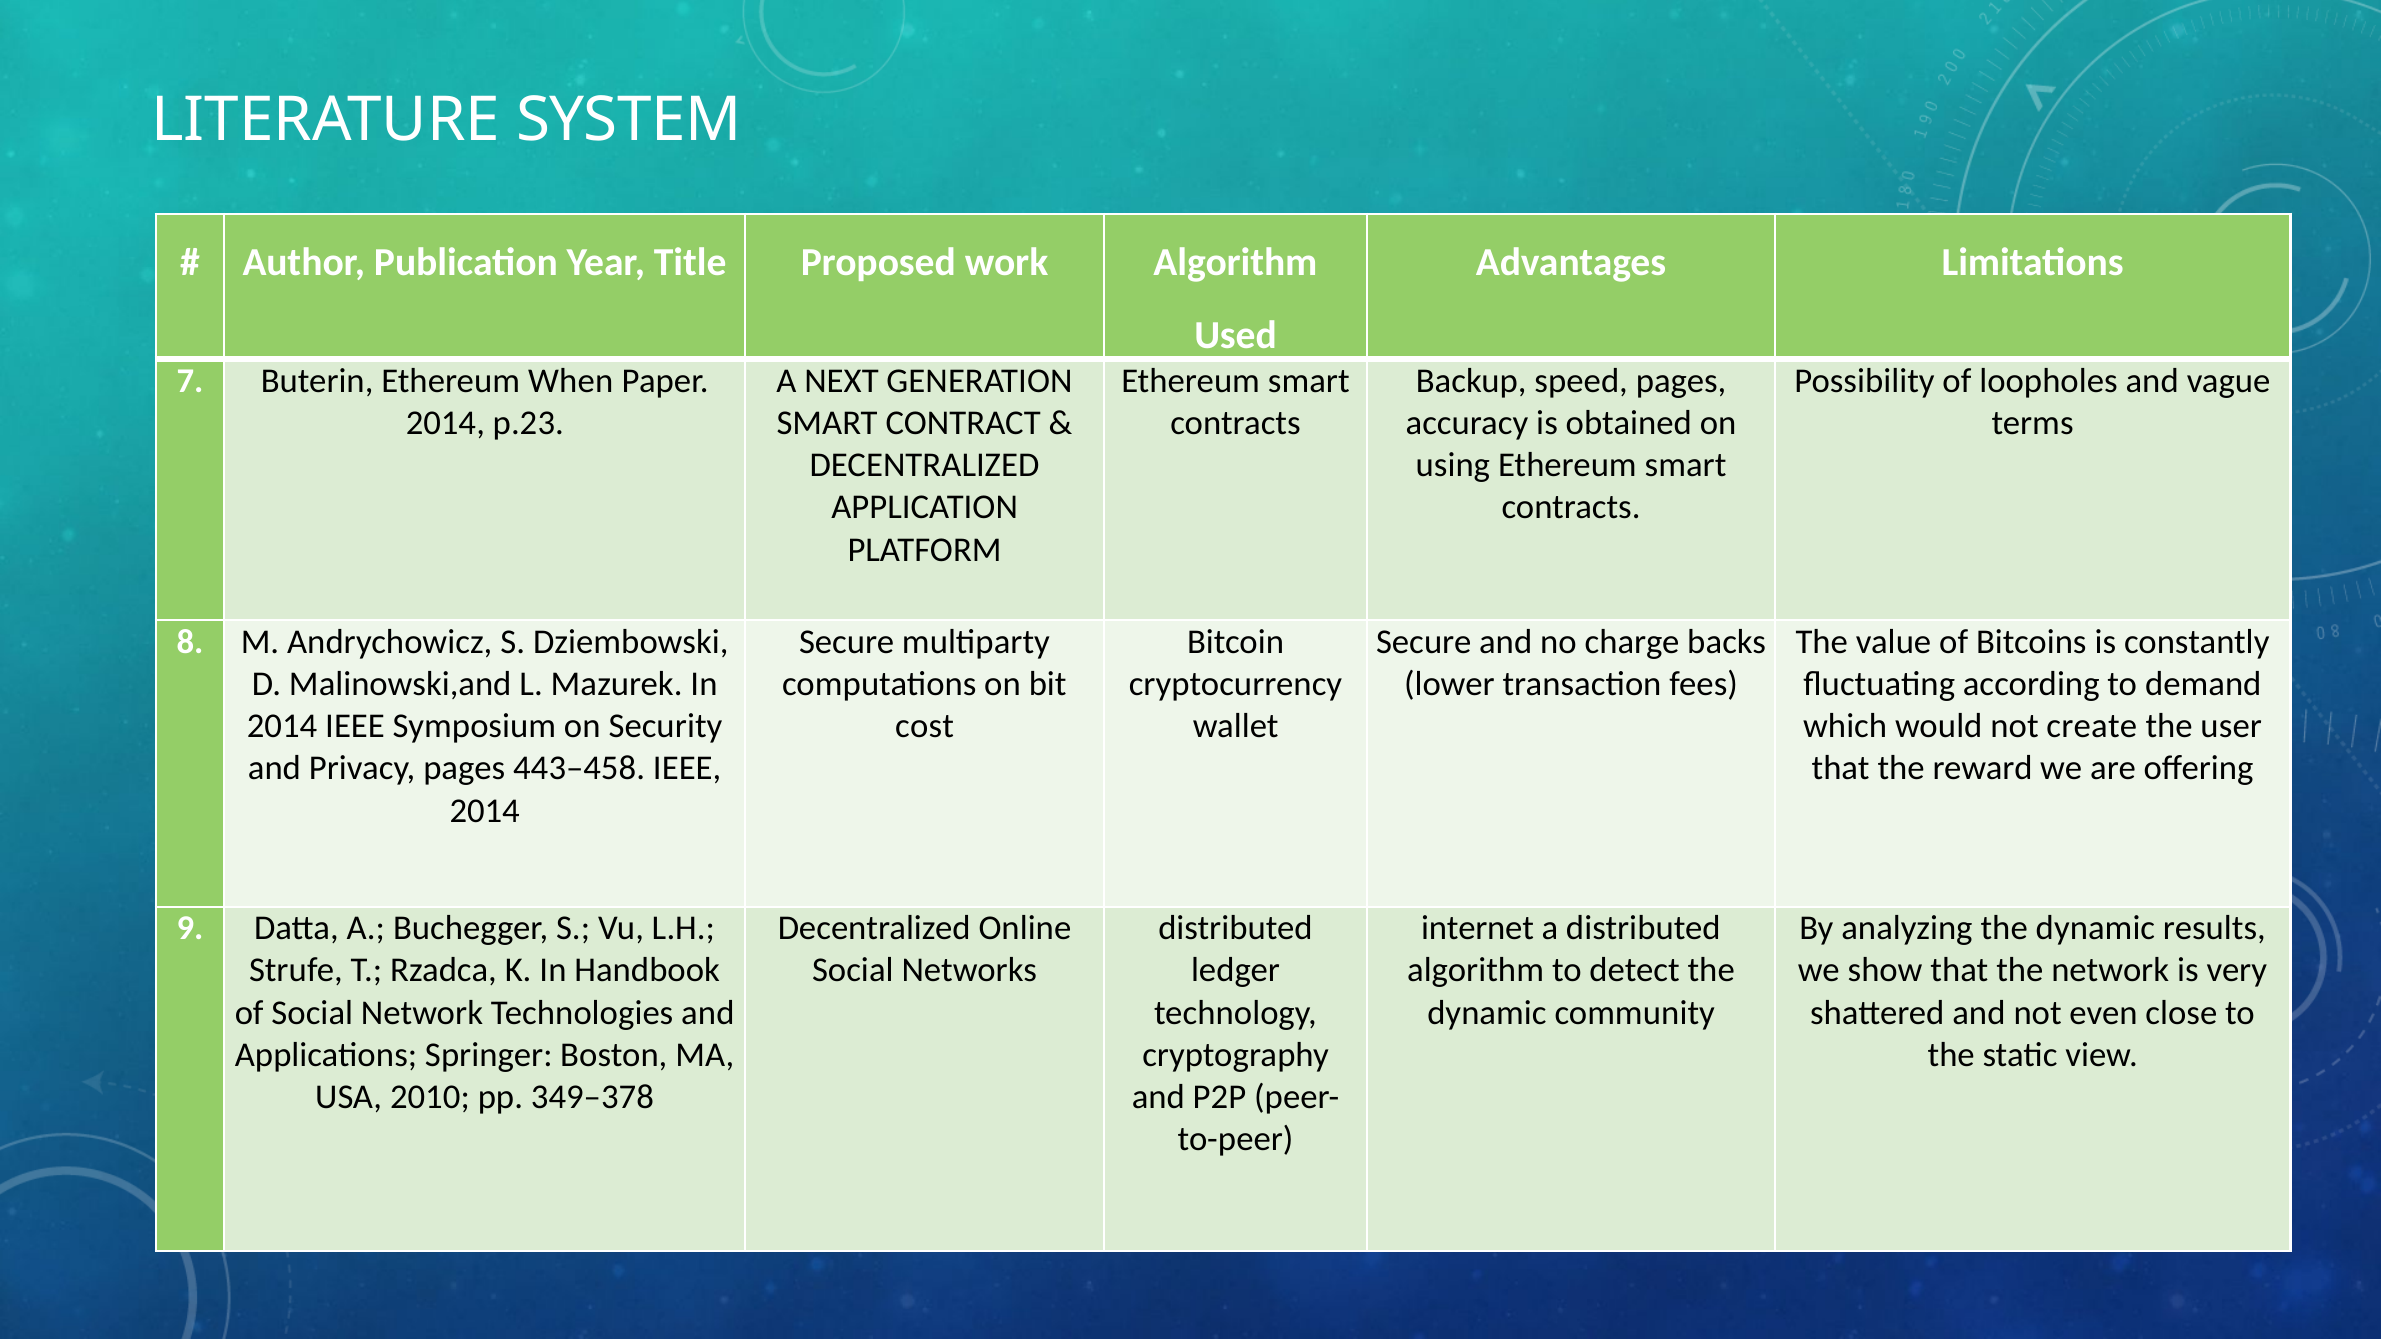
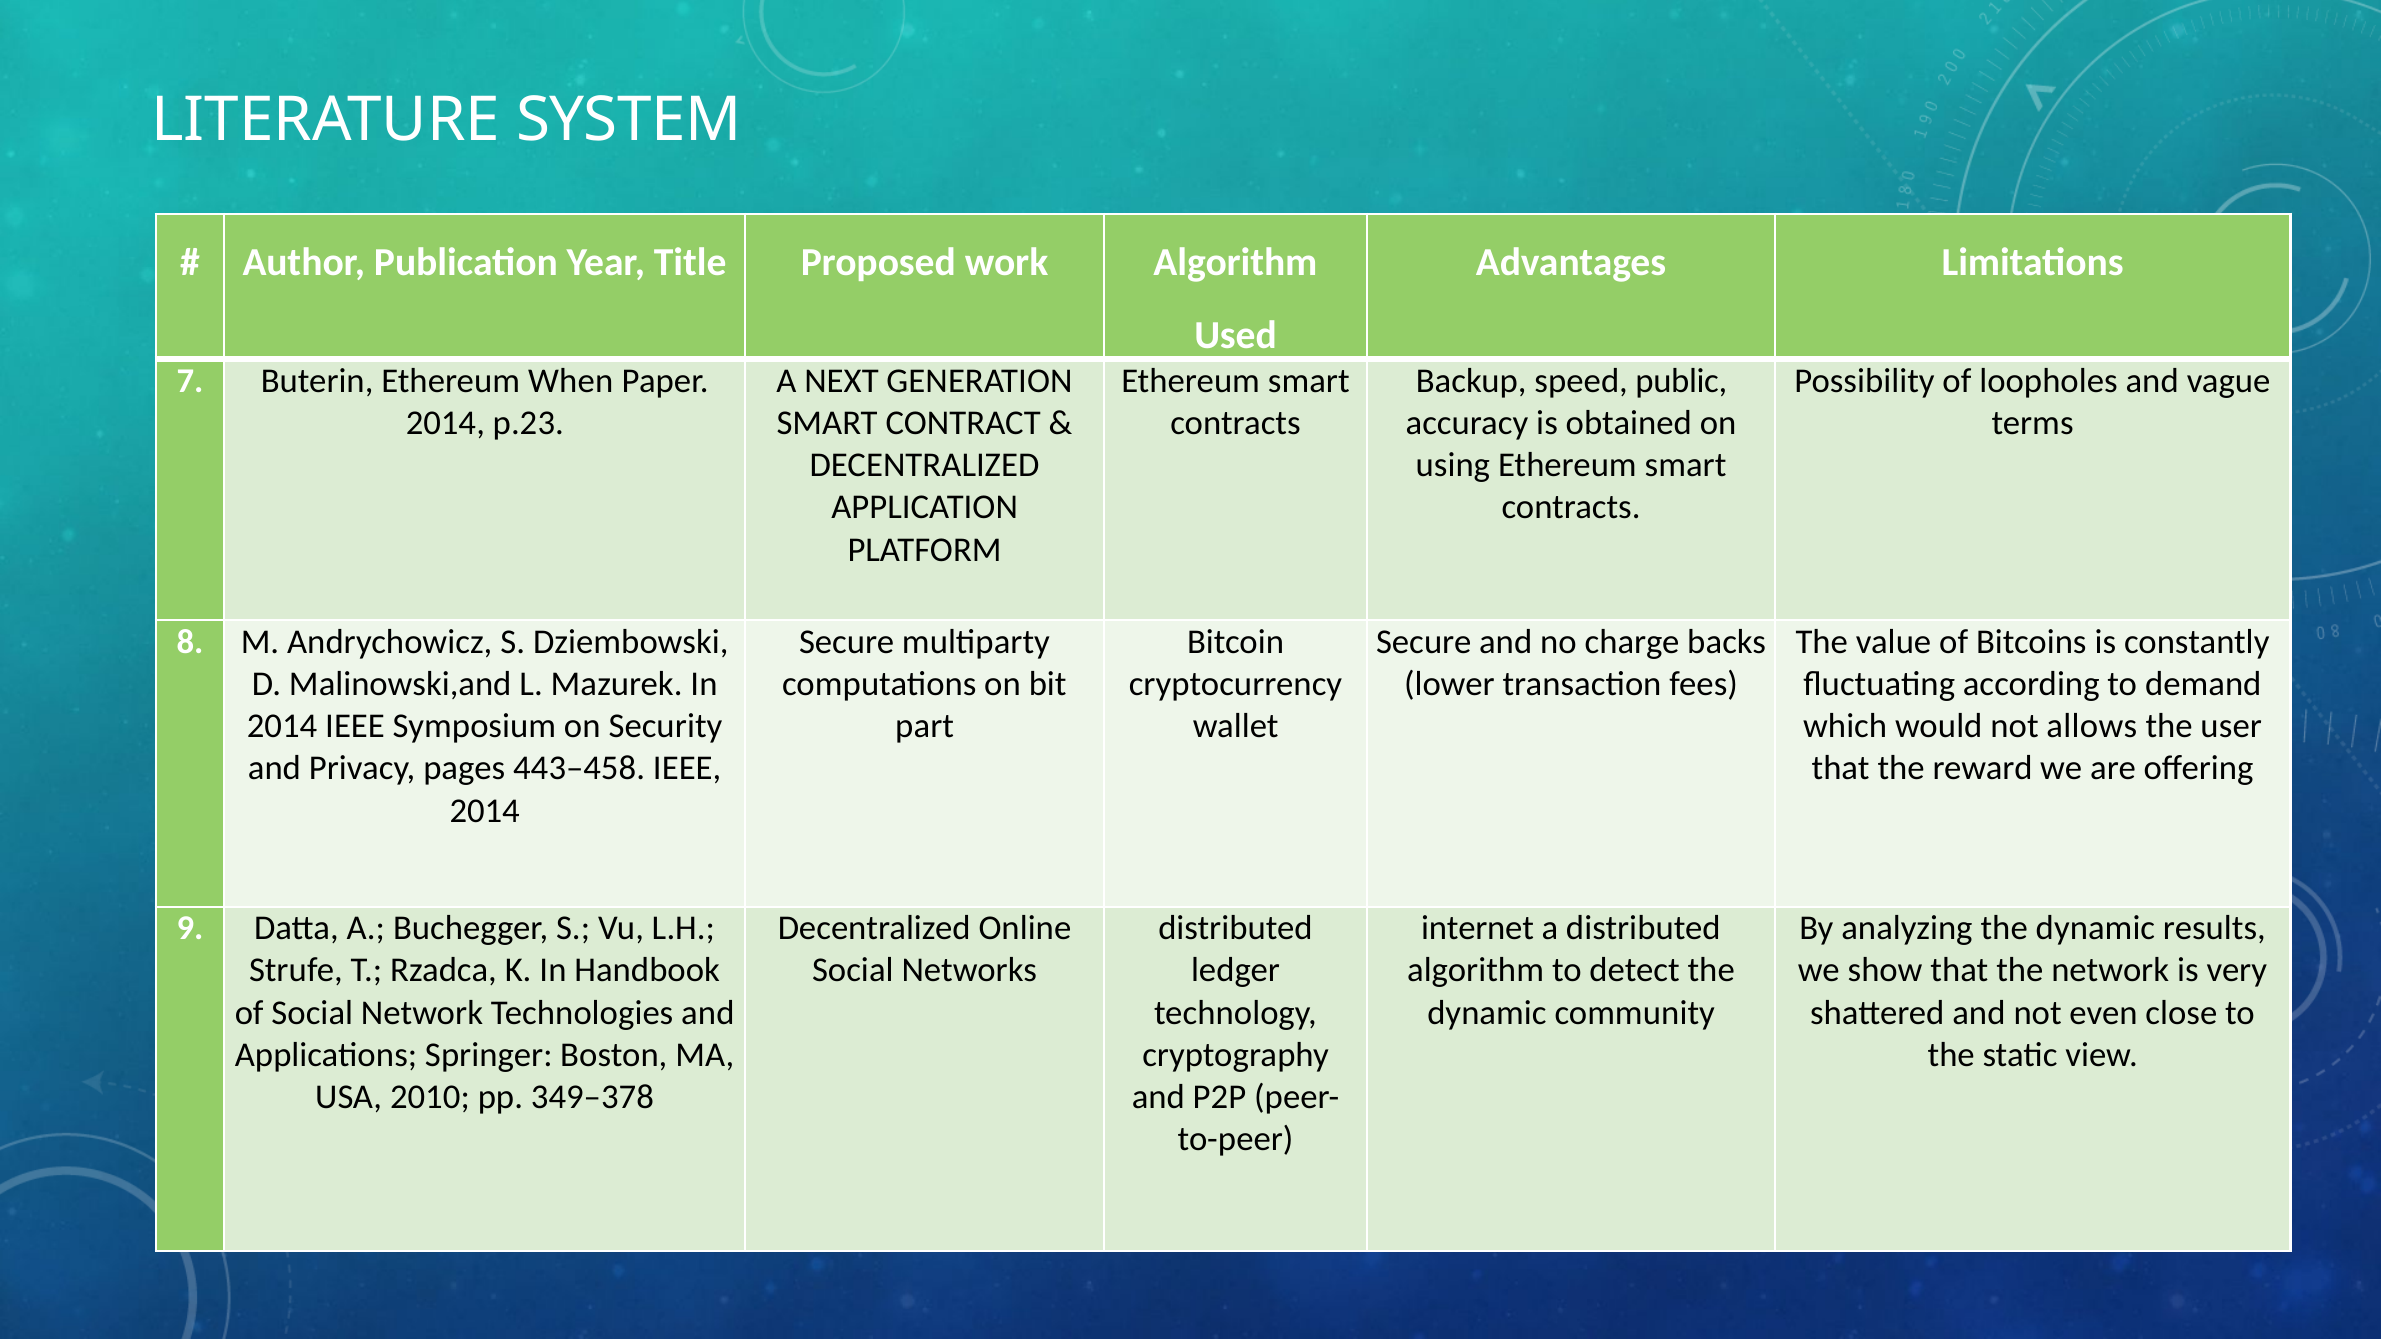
speed pages: pages -> public (1681, 381)
cost: cost -> part (925, 726)
create: create -> allows (2092, 726)
